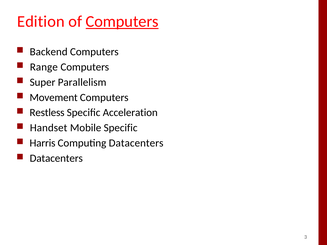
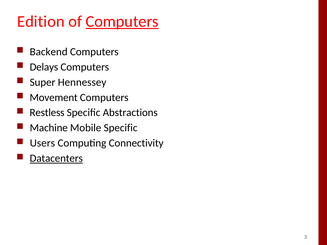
Range: Range -> Delays (44, 67)
Parallelism: Parallelism -> Hennessey (82, 82)
Acceleration: Acceleration -> Abstractions (130, 113)
Handset: Handset -> Machine (49, 128)
Harris: Harris -> Users (42, 143)
Computing Datacenters: Datacenters -> Connectivity (136, 143)
Datacenters underline: none -> present (56, 159)
